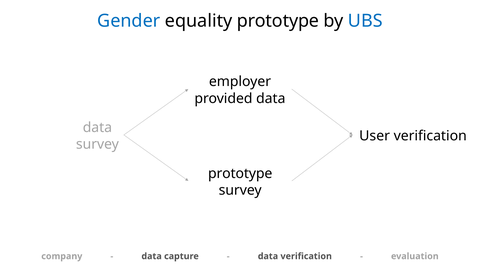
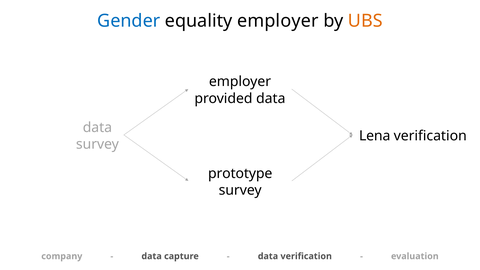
equality prototype: prototype -> employer (278, 21)
UBS colour: blue -> orange (365, 21)
User: User -> Lena (375, 136)
